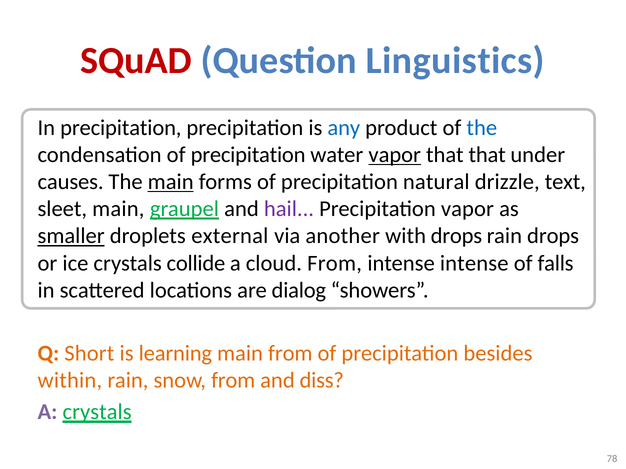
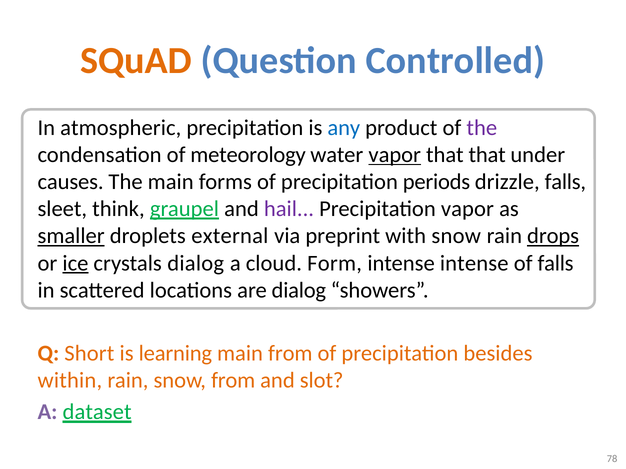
SQuAD colour: red -> orange (136, 61)
Linguistics: Linguistics -> Controlled (455, 61)
In precipitation: precipitation -> atmospheric (121, 128)
the colour: blue -> purple (482, 128)
condensation of precipitation: precipitation -> meteorology (248, 155)
main underline: present -> none (171, 182)
natural: natural -> periods (436, 182)
drizzle text: text -> falls (565, 182)
sleet main: main -> think (118, 209)
another: another -> preprint (343, 236)
with drops: drops -> snow (456, 236)
drops underline: none -> present (553, 236)
ice underline: none -> present (75, 263)
crystals collide: collide -> dialog (196, 263)
cloud From: From -> Form (335, 263)
diss: diss -> slot (322, 381)
A crystals: crystals -> dataset (97, 412)
